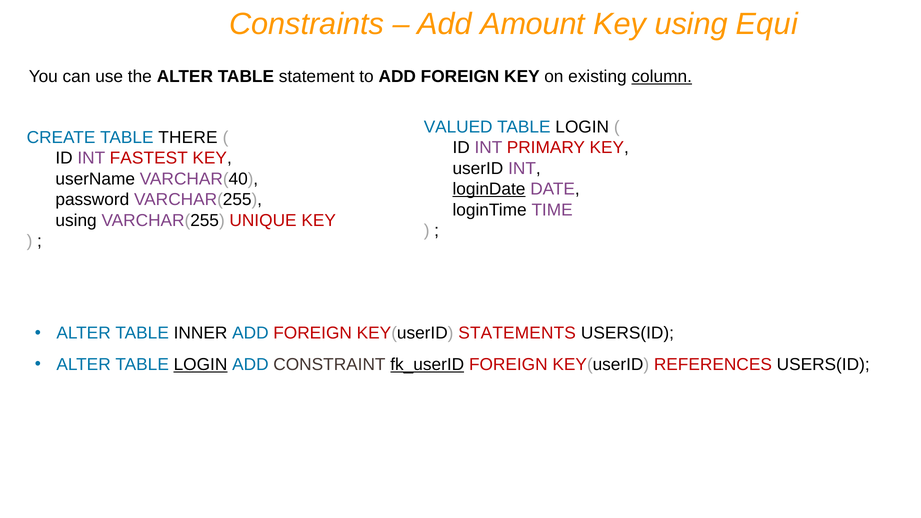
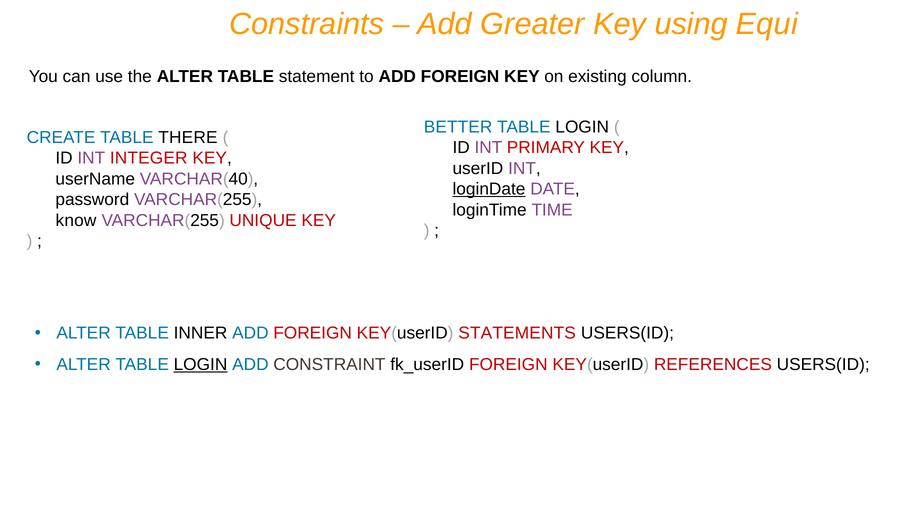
Amount: Amount -> Greater (533, 24)
column underline: present -> none (662, 77)
VALUED: VALUED -> BETTER (458, 127)
FASTEST: FASTEST -> INTEGER (149, 158)
using: using -> know (76, 220)
fk_userID underline: present -> none (427, 364)
